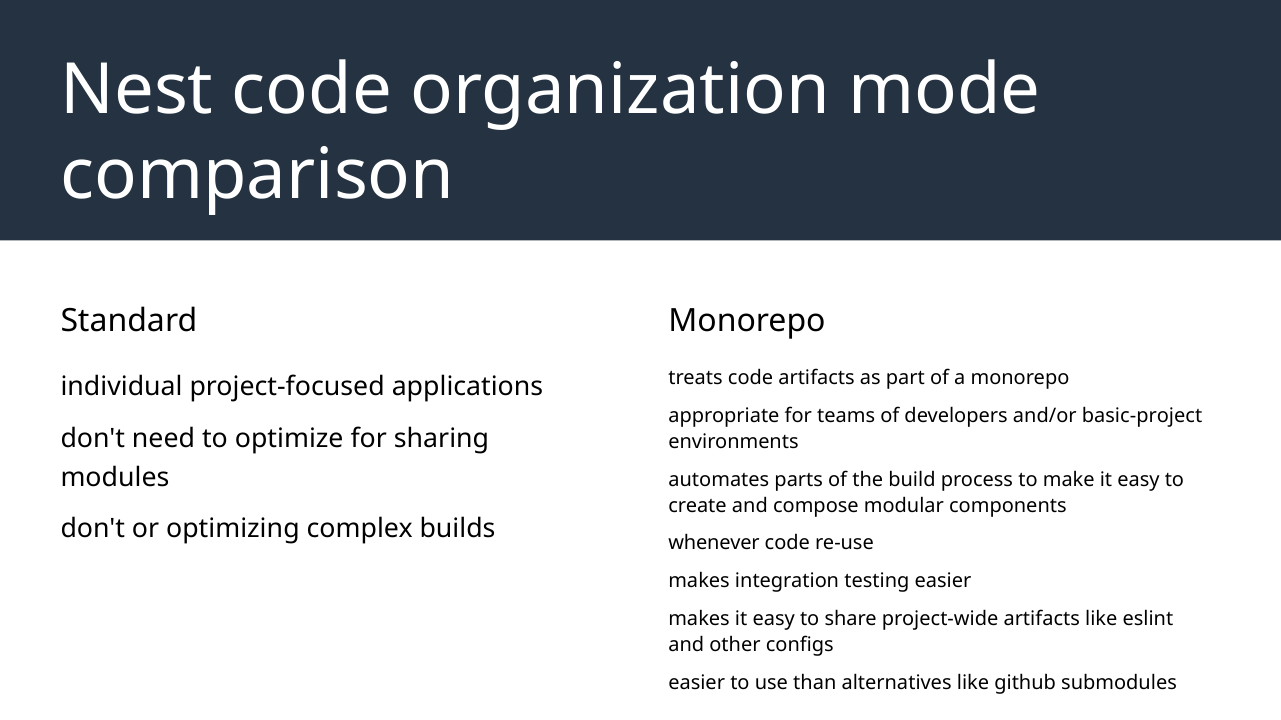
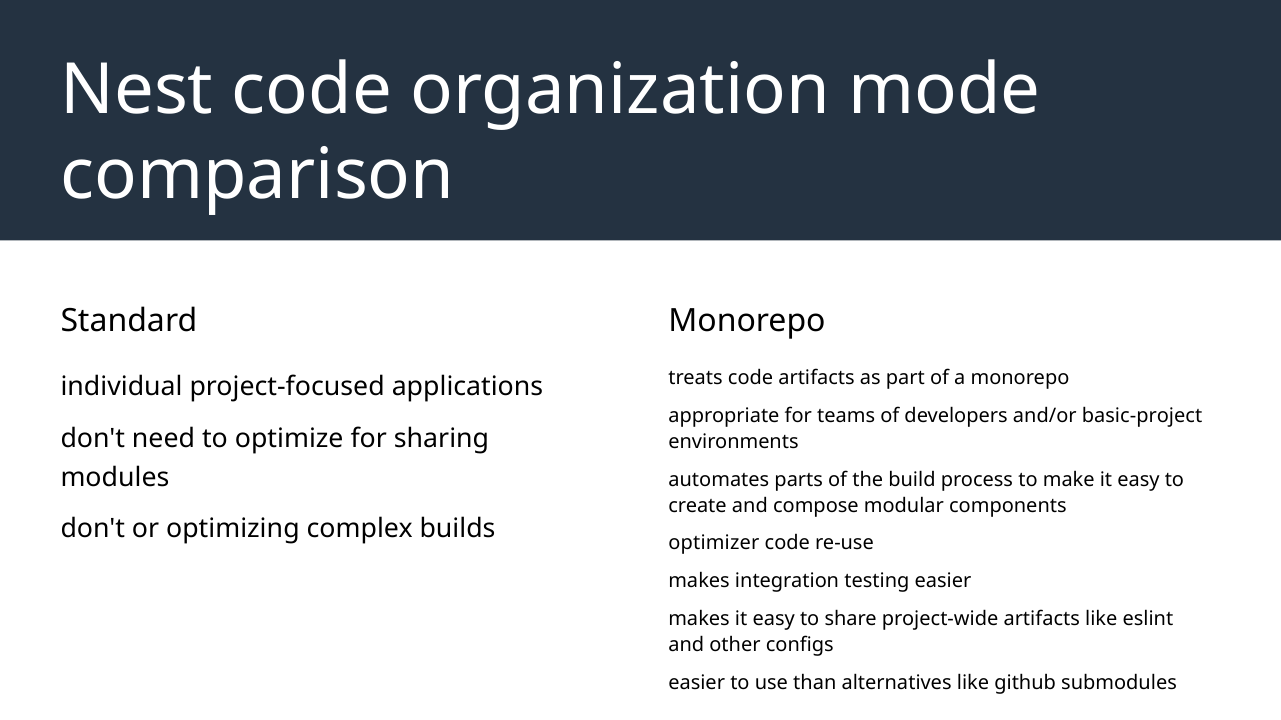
whenever: whenever -> optimizer (714, 544)
